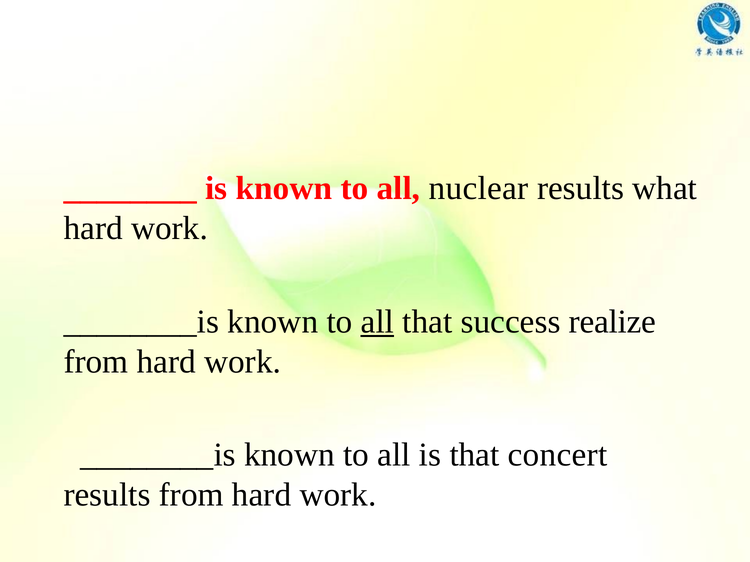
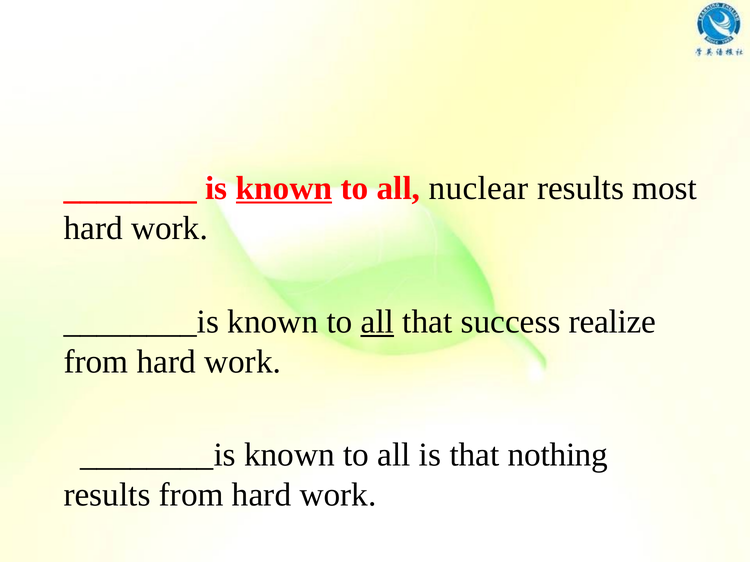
known underline: none -> present (284, 189)
what: what -> most (665, 189)
concert: concert -> nothing (558, 455)
